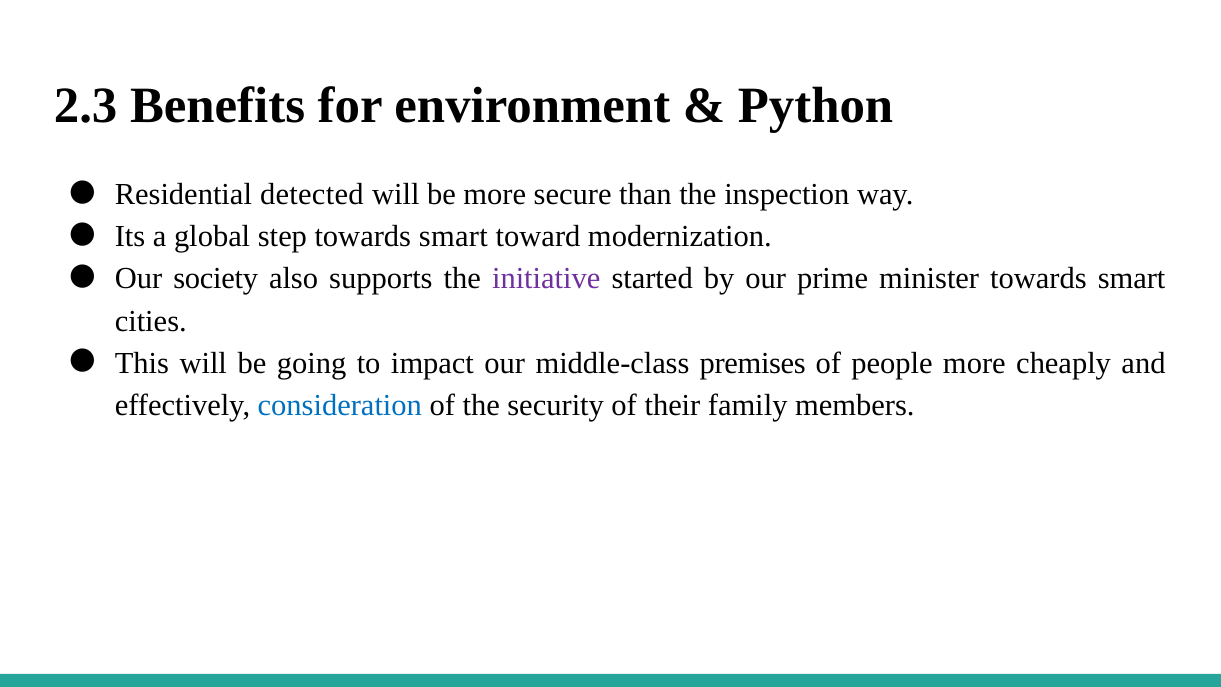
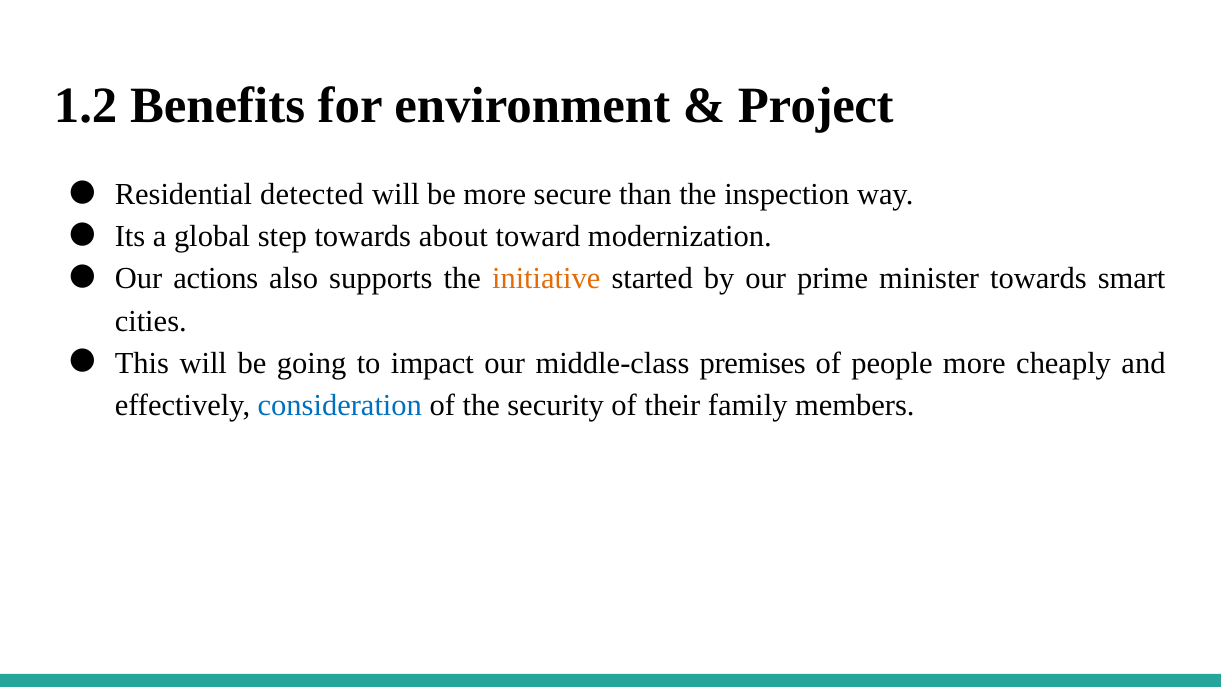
2.3: 2.3 -> 1.2 (86, 106)
Python: Python -> Project (816, 106)
step towards smart: smart -> about (453, 237)
society: society -> actions (216, 279)
initiative colour: purple -> orange (546, 279)
